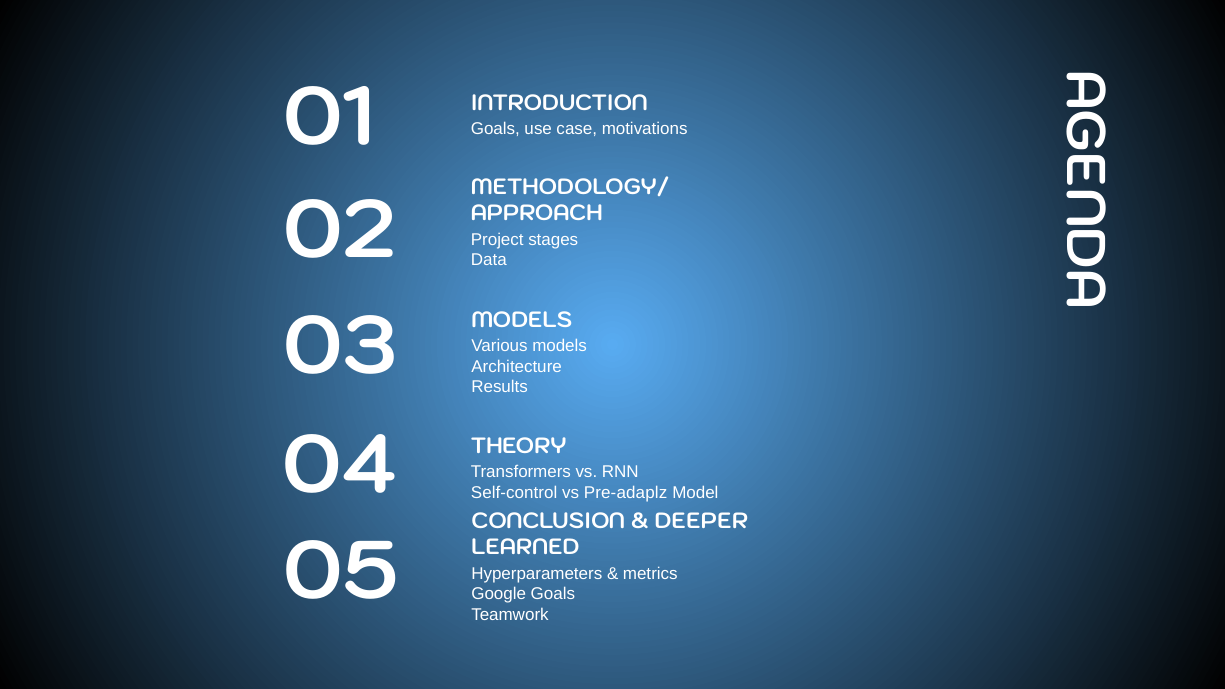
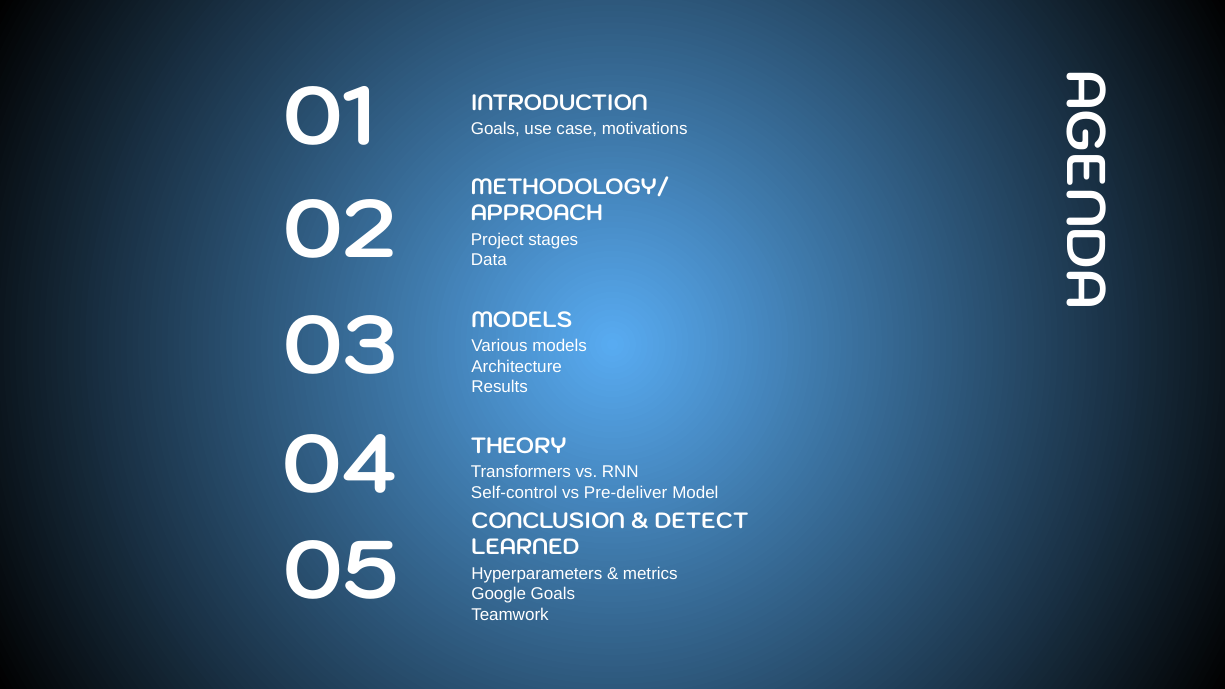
Pre-adaplz: Pre-adaplz -> Pre-deliver (626, 493)
DEEPER: DEEPER -> DETECT (701, 521)
